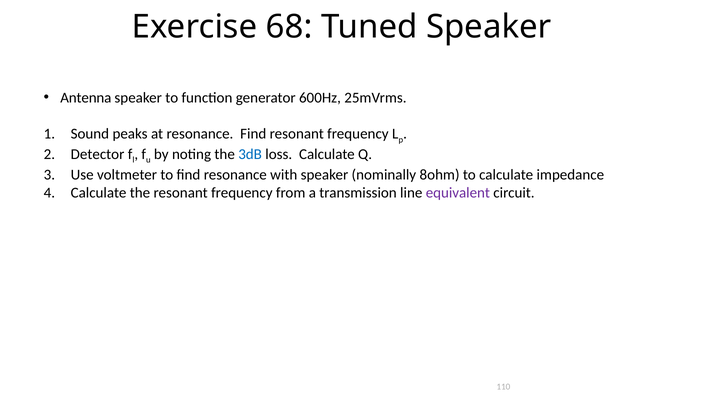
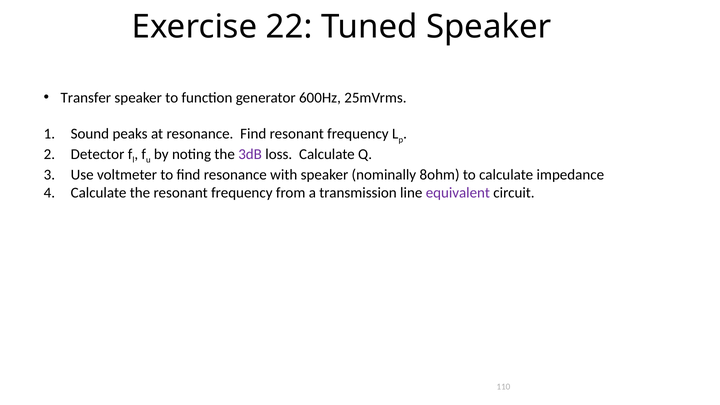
68: 68 -> 22 (289, 27)
Antenna: Antenna -> Transfer (86, 98)
3dB colour: blue -> purple (250, 154)
